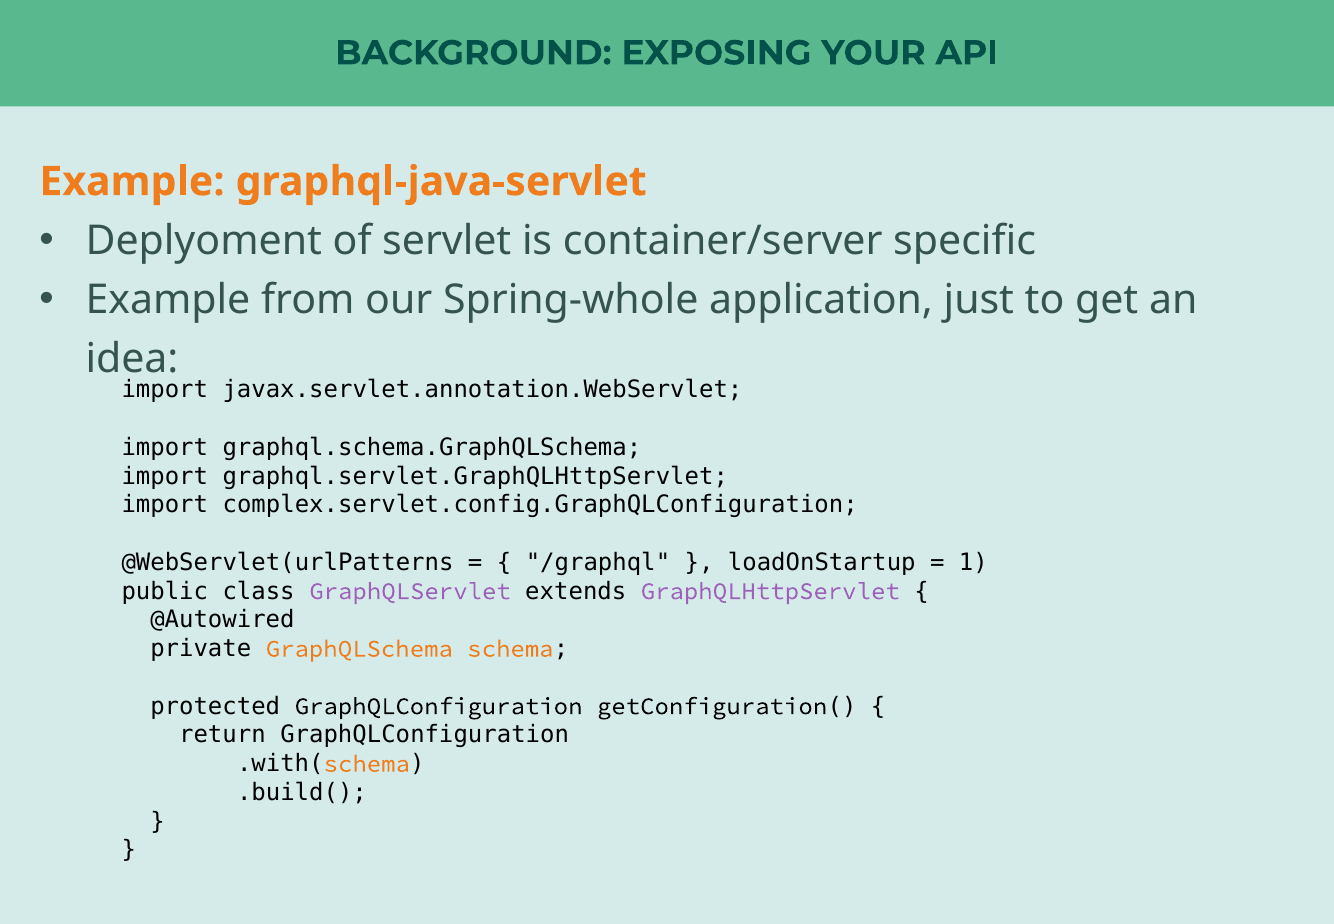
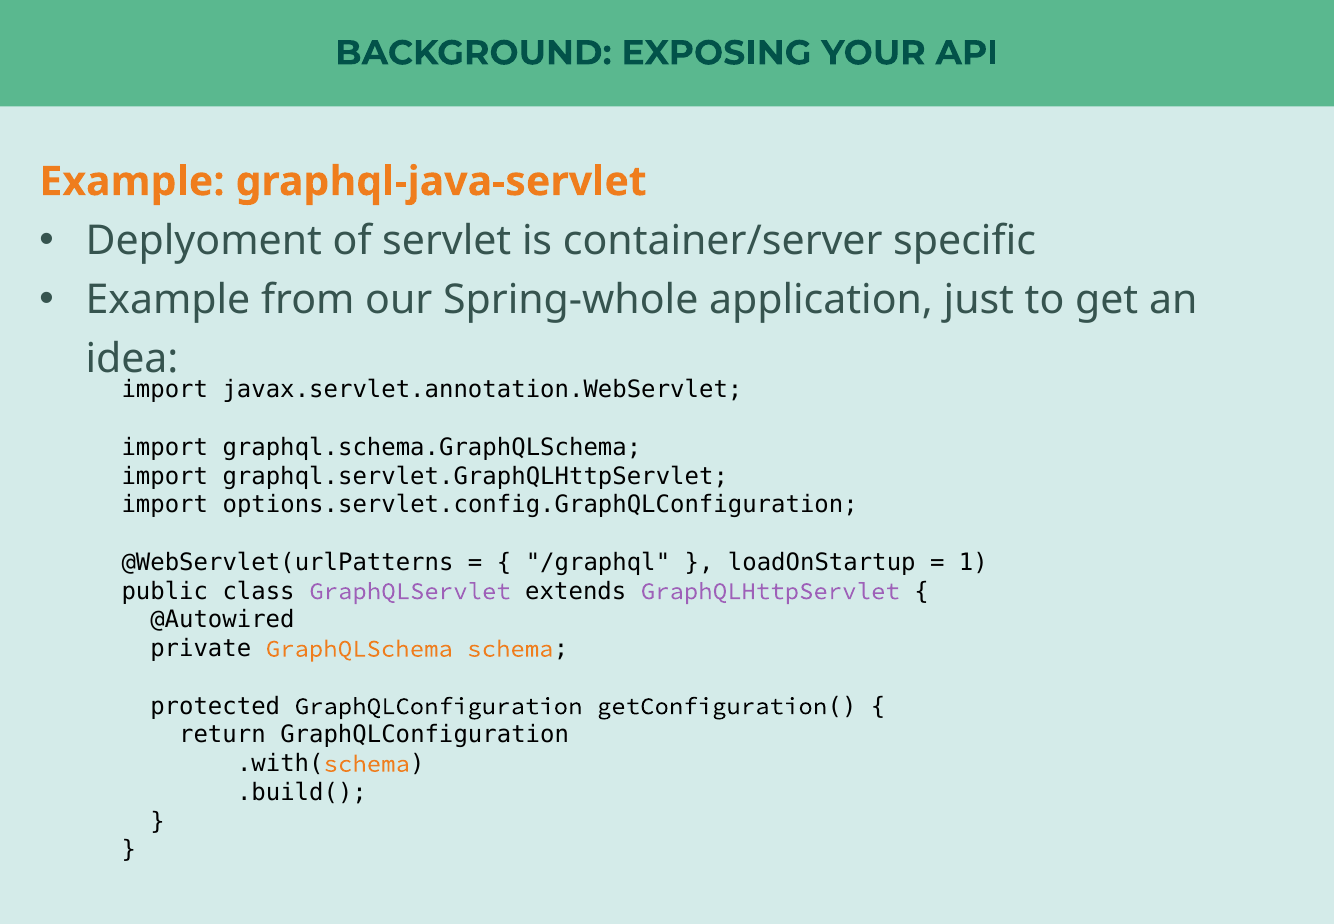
complex.servlet.config.GraphQLConfiguration: complex.servlet.config.GraphQLConfiguration -> options.servlet.config.GraphQLConfiguration (540, 505)
